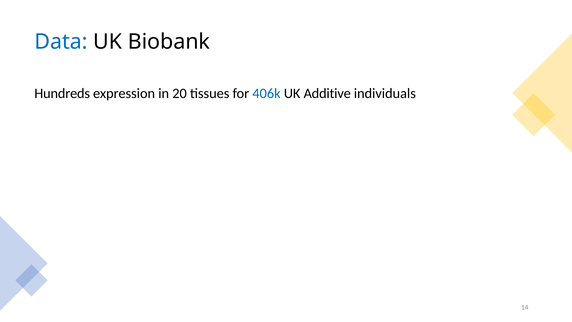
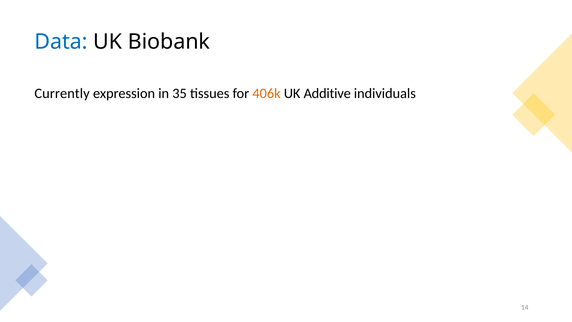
Hundreds: Hundreds -> Currently (62, 93)
20: 20 -> 35 (180, 93)
406k colour: blue -> orange (267, 93)
